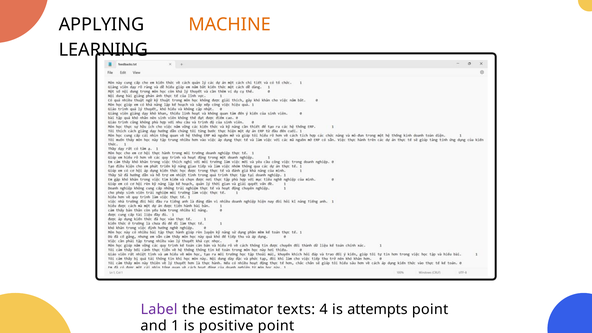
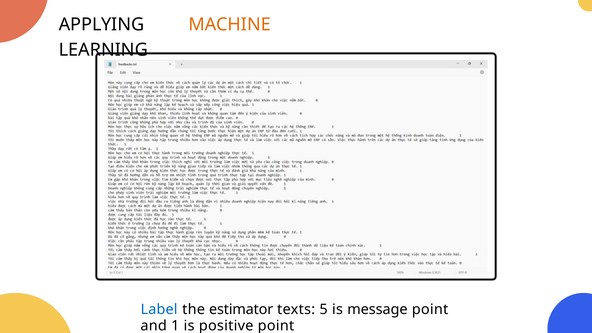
Label colour: purple -> blue (159, 309)
4: 4 -> 5 (324, 309)
attempts: attempts -> message (377, 309)
